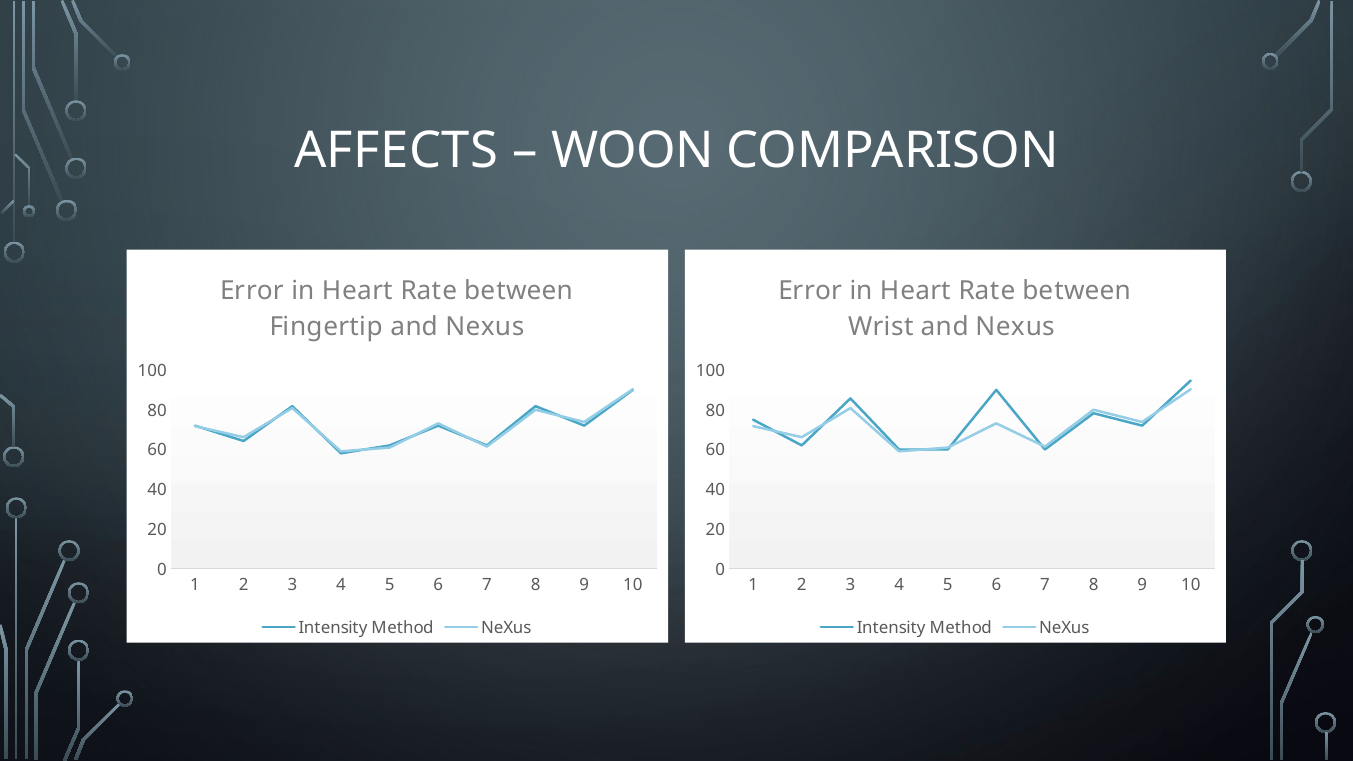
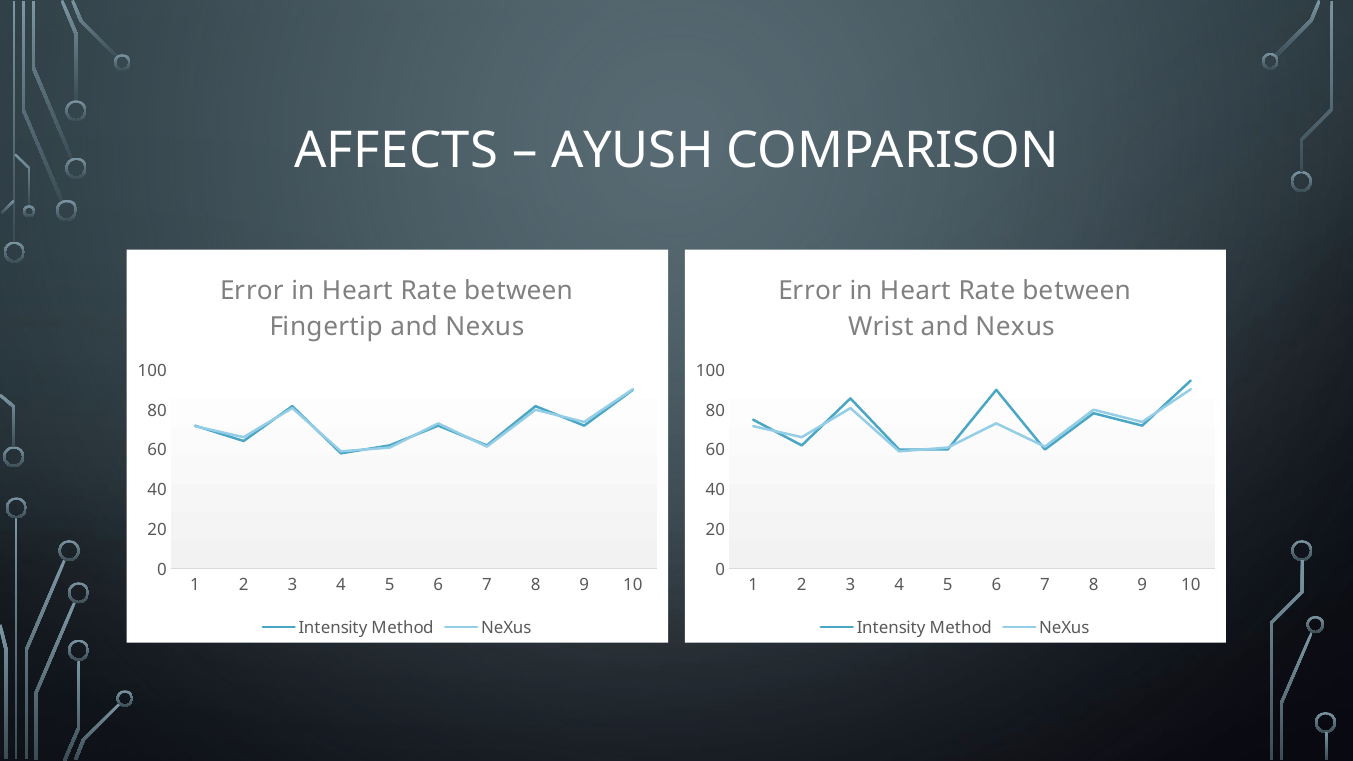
WOON: WOON -> AYUSH (633, 150)
